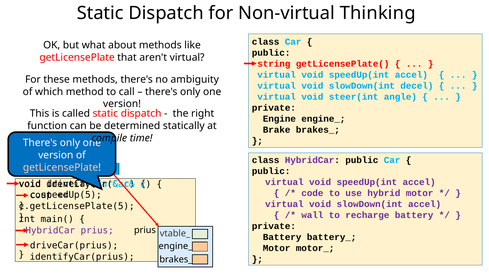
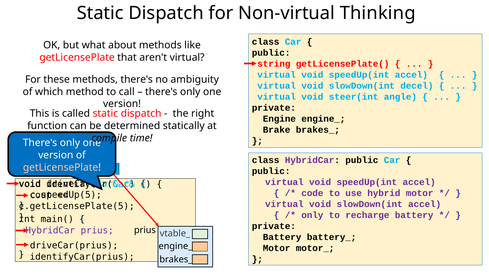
wall: wall -> only (312, 215)
